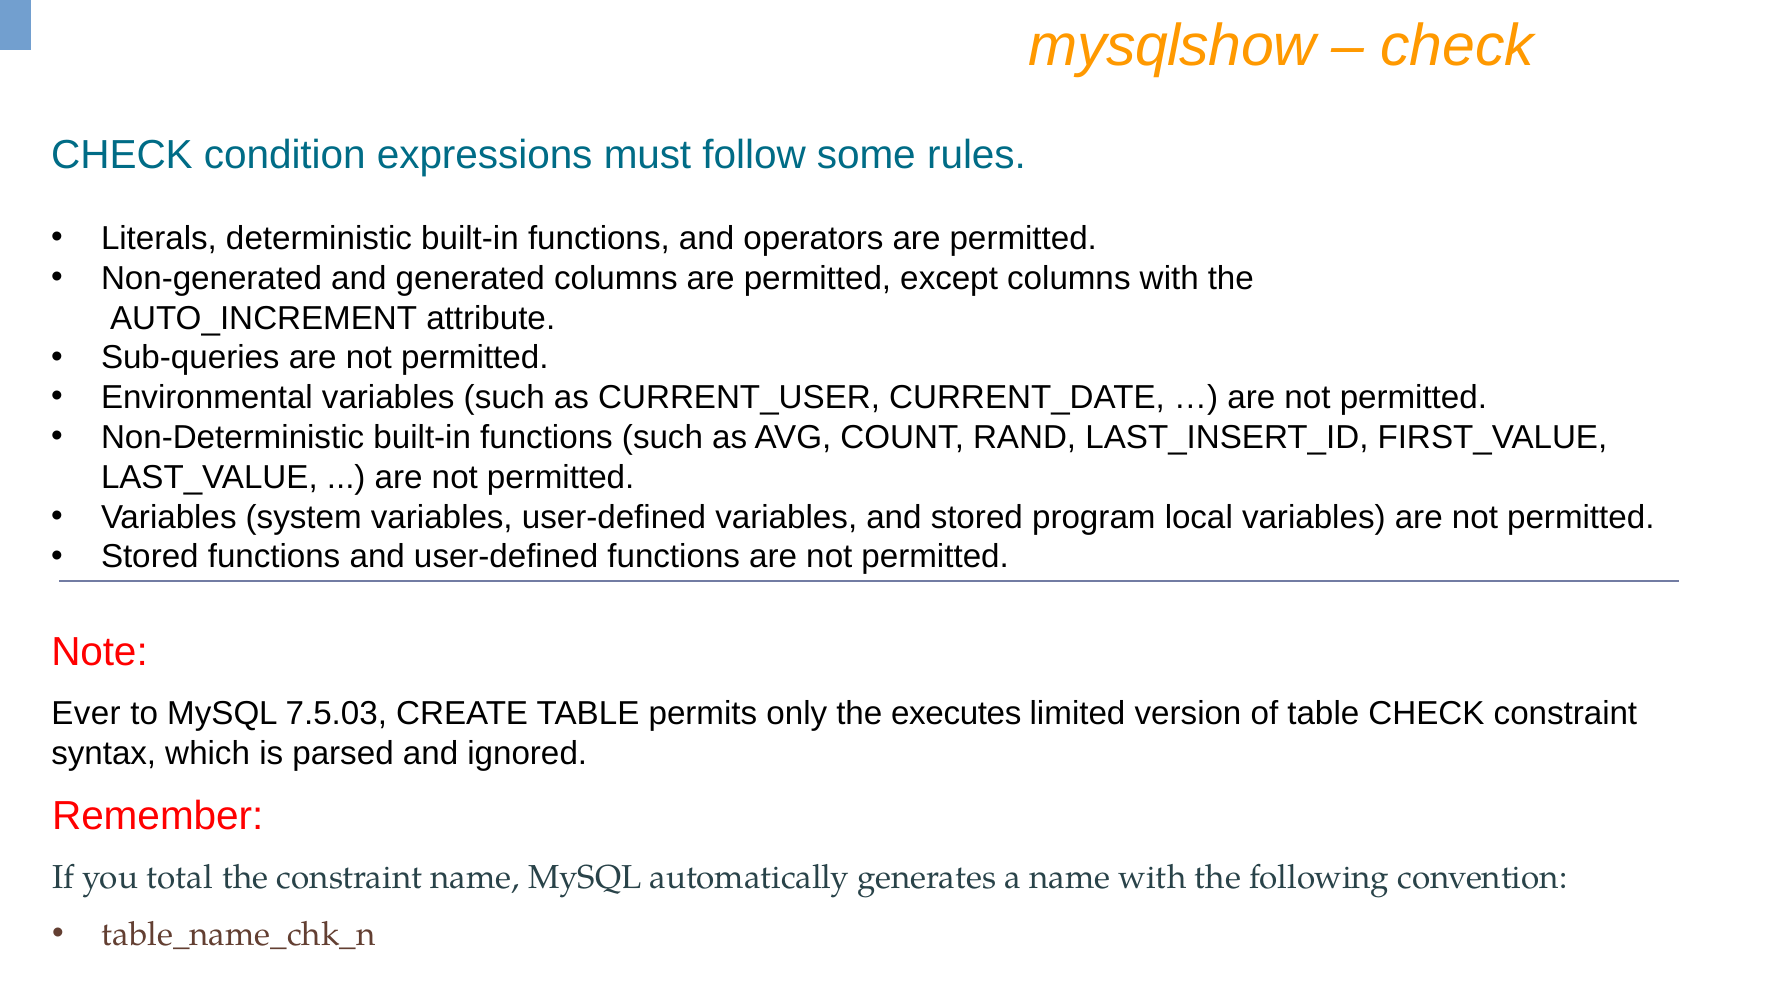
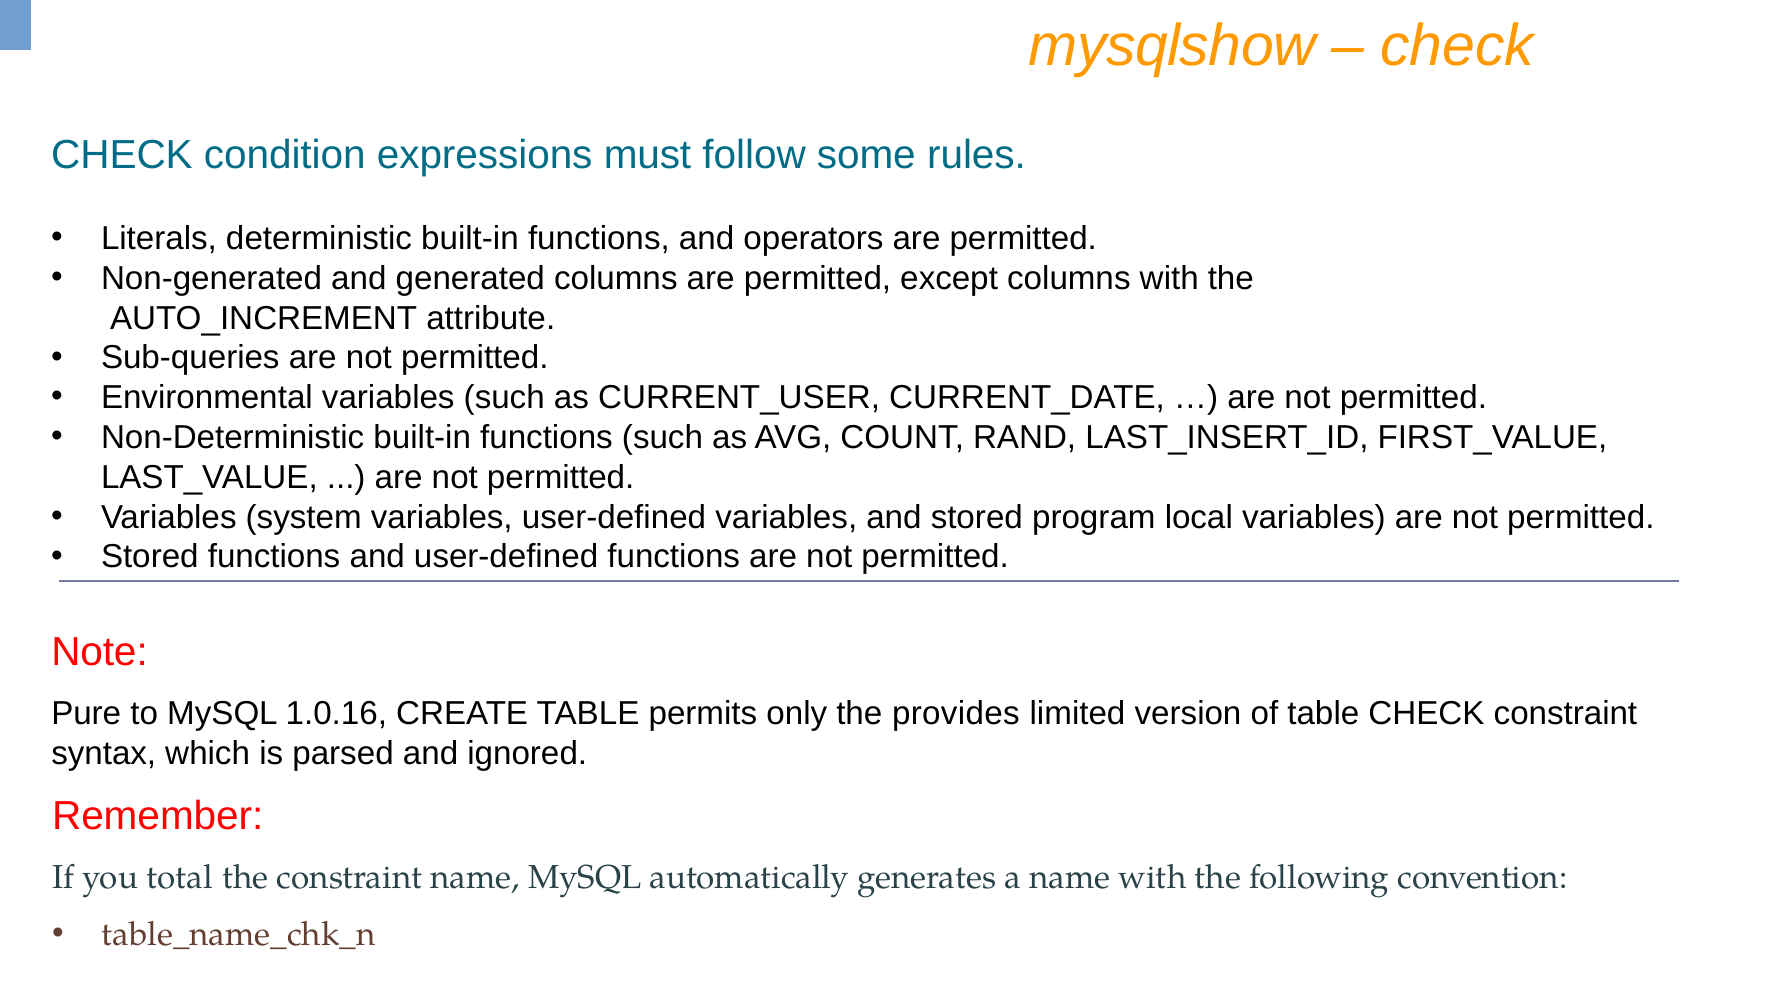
Ever: Ever -> Pure (86, 714)
7.5.03: 7.5.03 -> 1.0.16 (336, 714)
executes: executes -> provides (956, 714)
